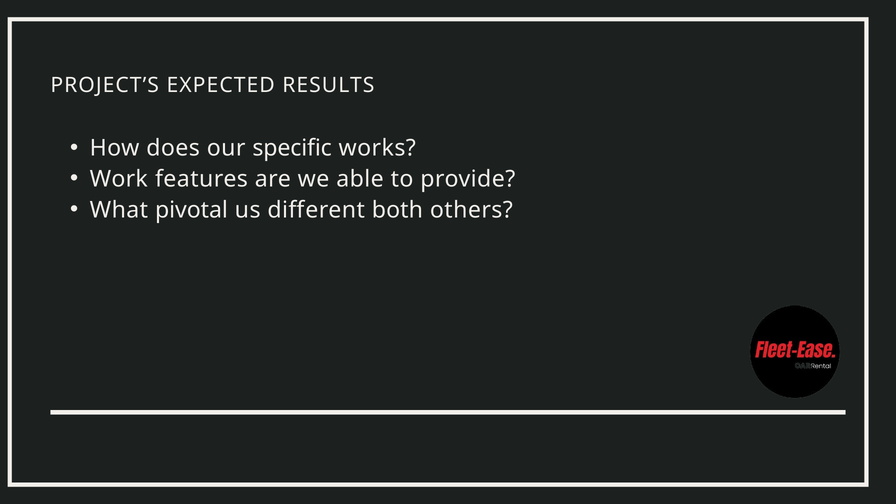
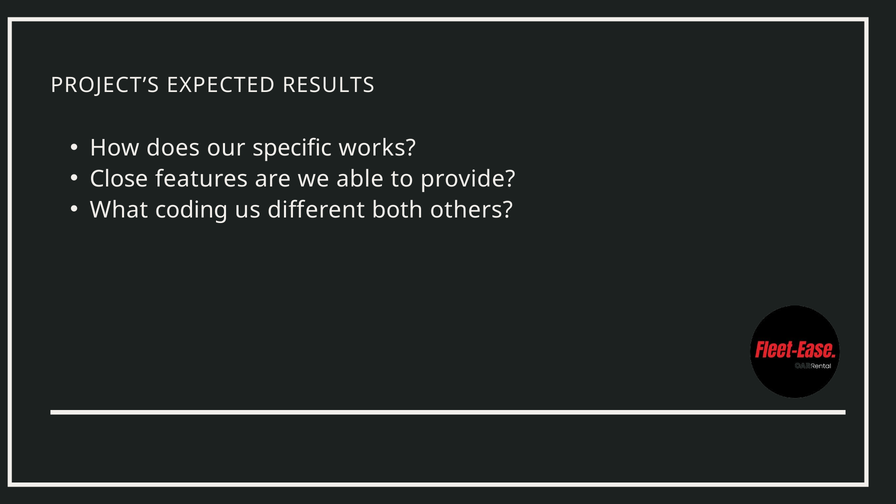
Work: Work -> Close (119, 179)
pivotal: pivotal -> coding (192, 210)
